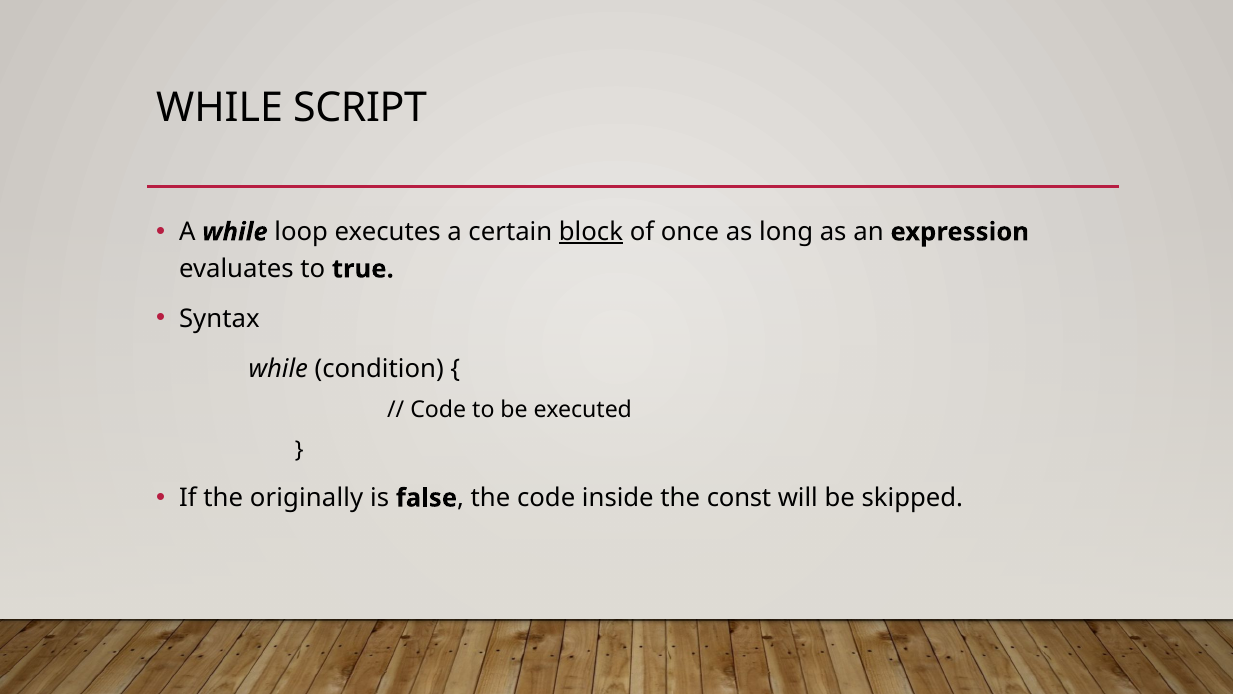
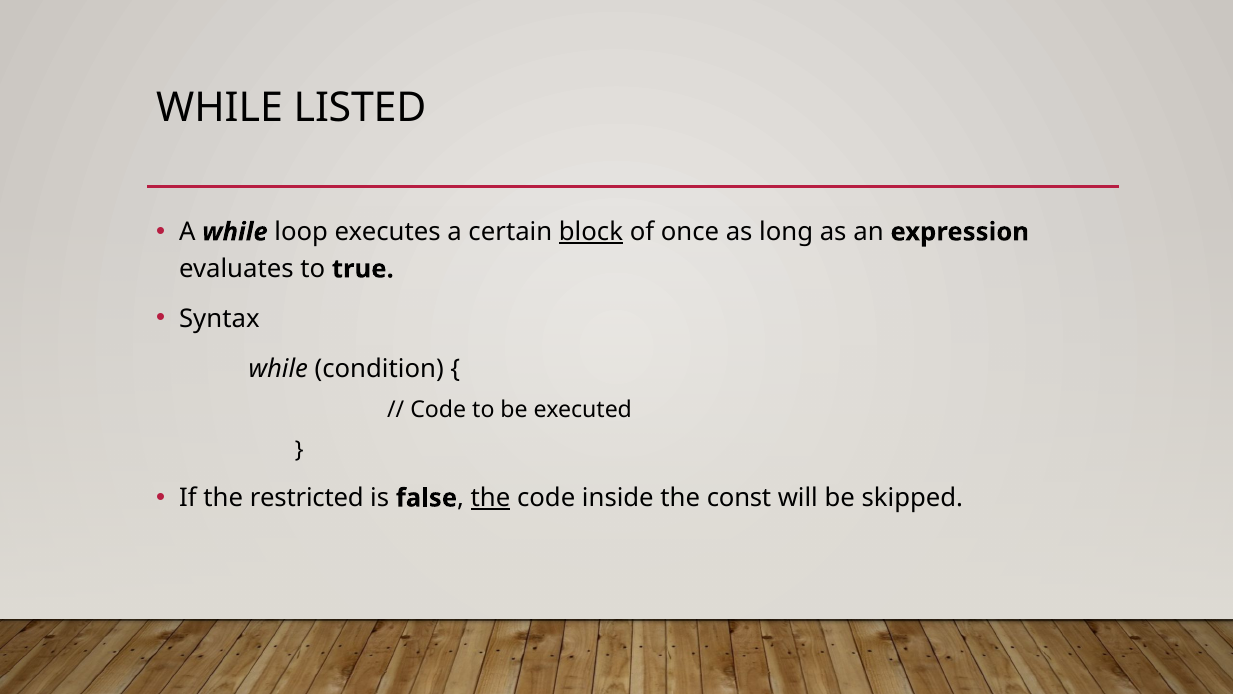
SCRIPT: SCRIPT -> LISTED (360, 108)
originally: originally -> restricted (307, 498)
the underline: none -> present (490, 498)
